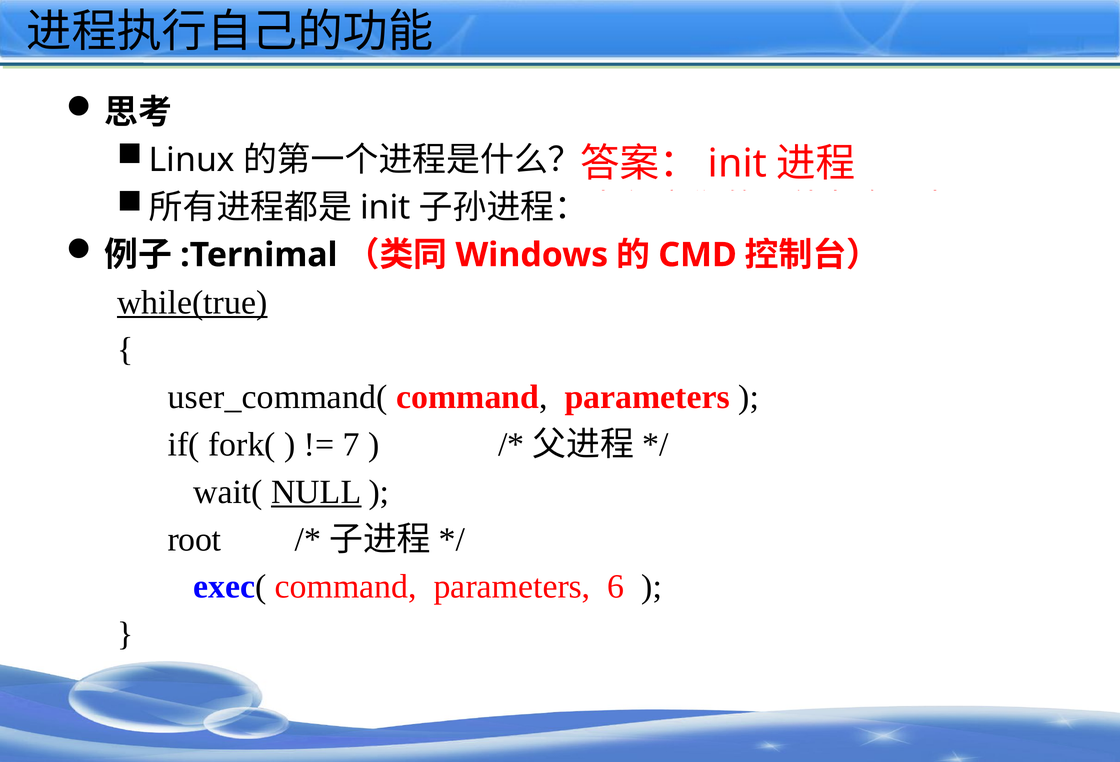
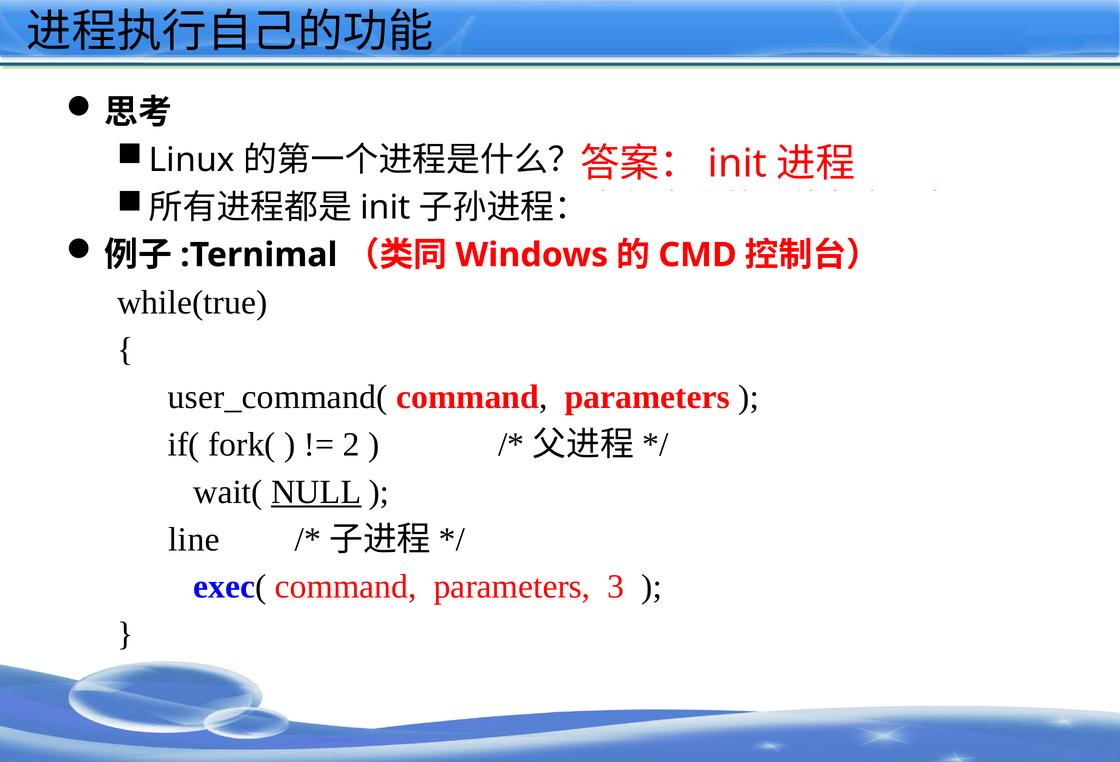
while(true underline: present -> none (192, 302)
7: 7 -> 2 (351, 445)
root: root -> line (194, 539)
6: 6 -> 3 (616, 587)
